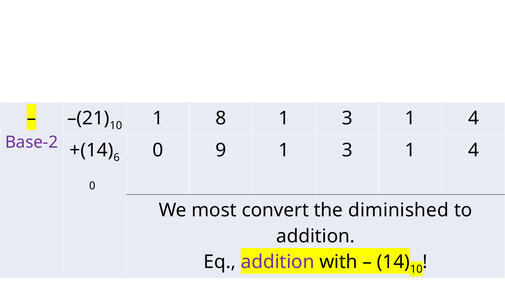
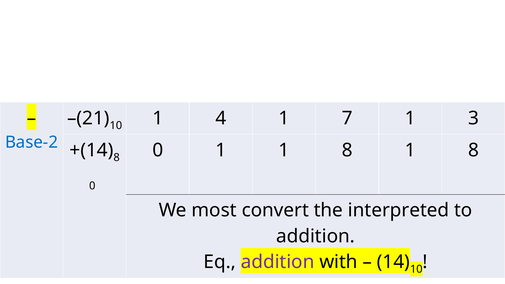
8: 8 -> 4 (221, 118)
3: 3 -> 7 (347, 118)
4: 4 -> 3 (473, 118)
Base-2 colour: purple -> blue (32, 142)
6: 6 -> 8 (117, 158)
0 9: 9 -> 1 (221, 150)
3: 3 -> 8 (347, 150)
4: 4 -> 8 (473, 150)
diminished: diminished -> interpreted (399, 210)
